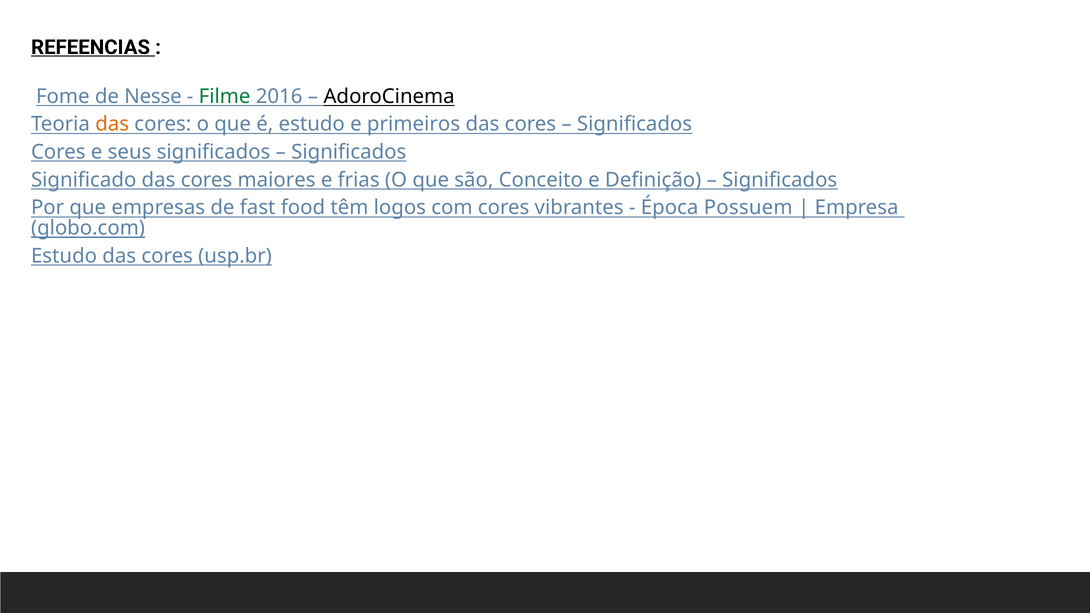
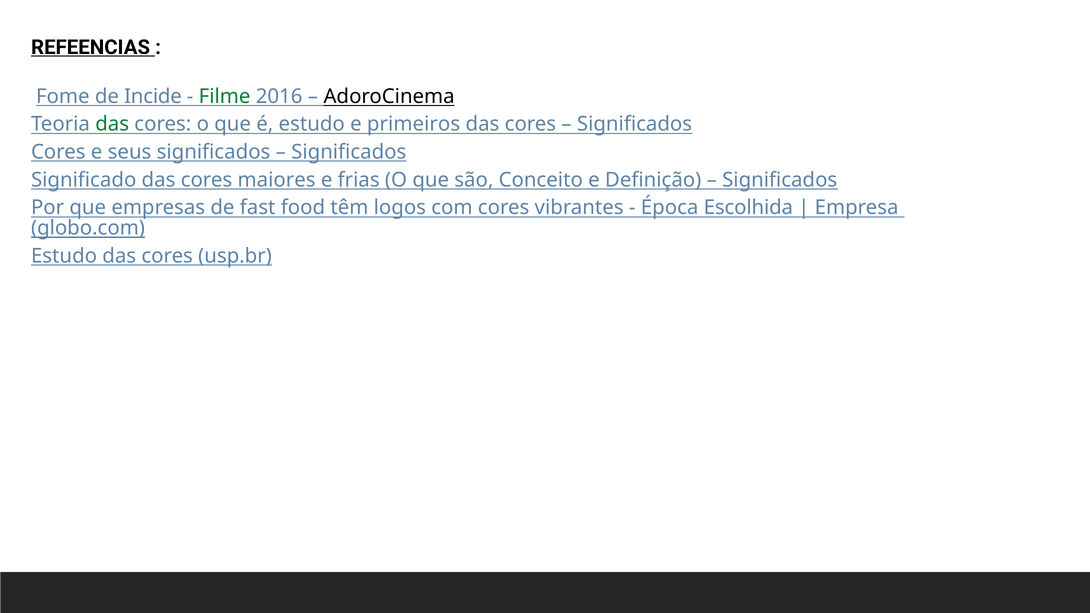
Nesse: Nesse -> Incide (153, 96)
das colour: orange -> green (112, 124)
Possuem: Possuem -> Escolhida (748, 208)
